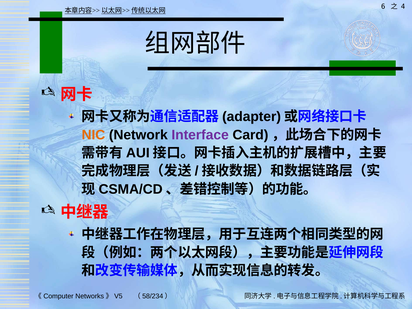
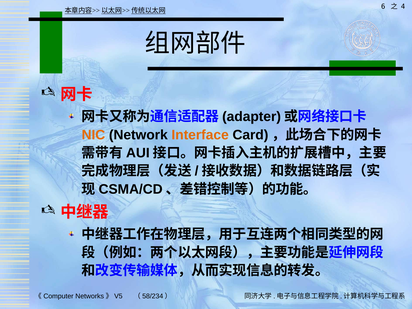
Interface colour: purple -> orange (200, 135)
